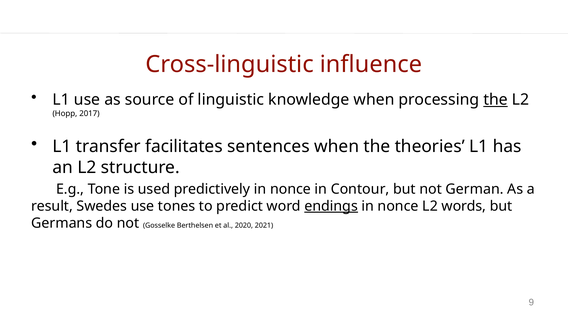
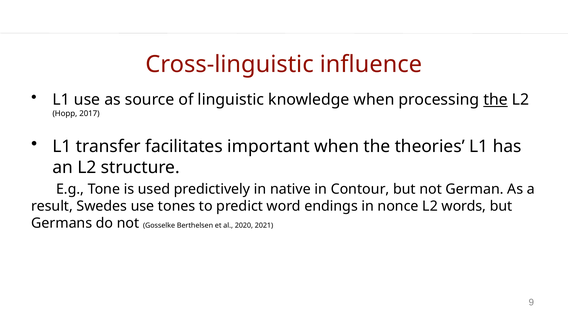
sentences: sentences -> important (268, 147)
predictively in nonce: nonce -> native (290, 189)
endings underline: present -> none (331, 206)
